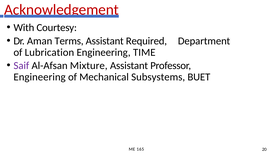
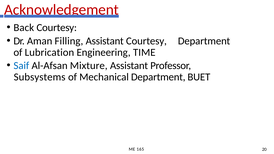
With: With -> Back (24, 28)
Terms: Terms -> Filling (69, 41)
Assistant Required: Required -> Courtesy (146, 41)
Saif colour: purple -> blue (21, 66)
Engineering: Engineering -> Subsystems (40, 77)
Mechanical Subsystems: Subsystems -> Department (158, 77)
